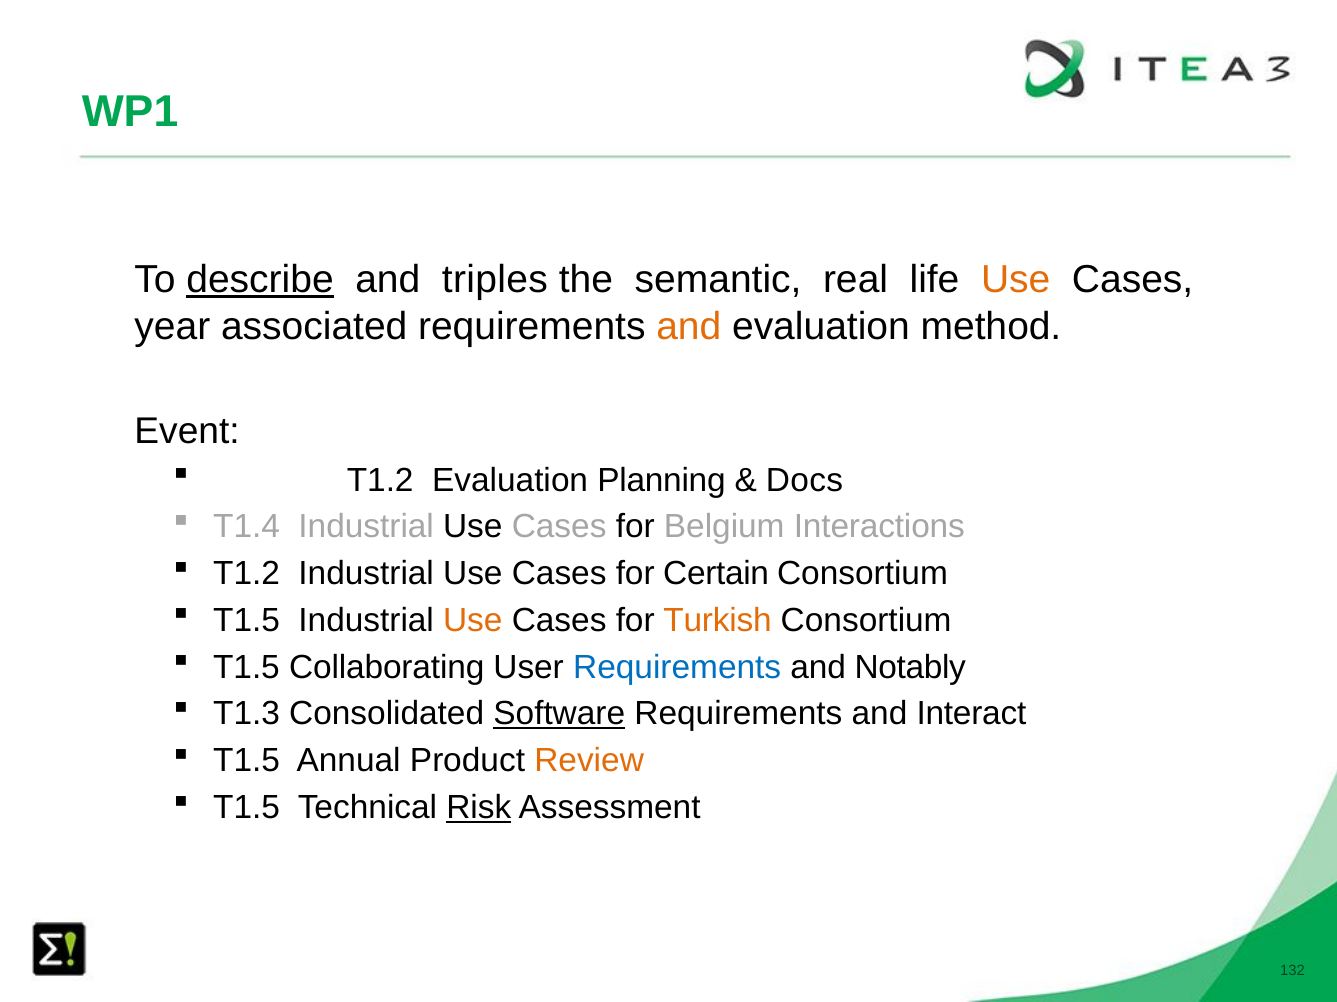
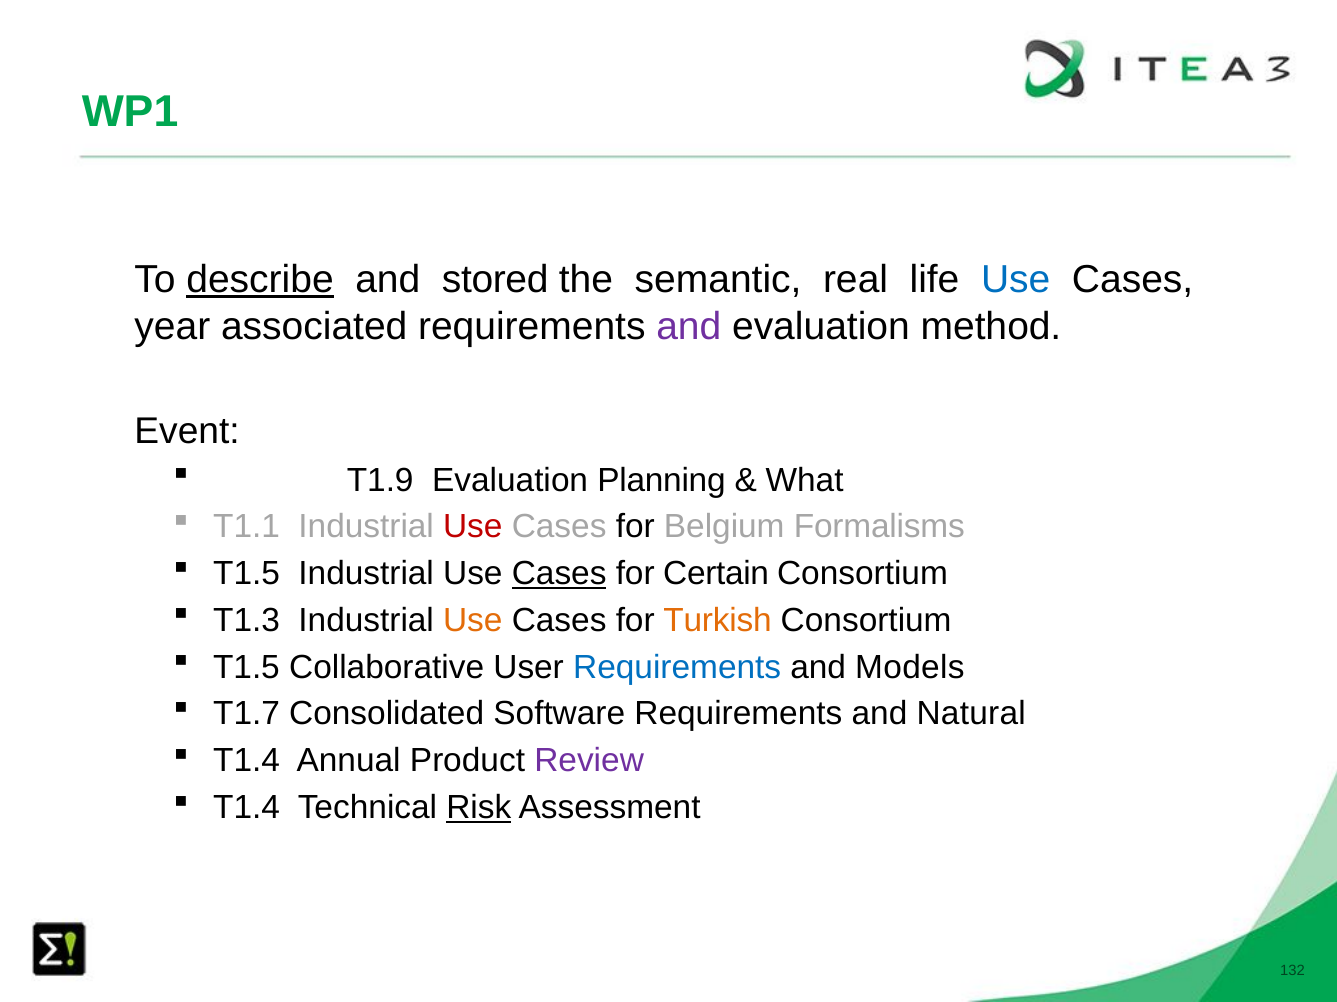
triples: triples -> stored (495, 280)
Use colour: orange -> blue (1016, 280)
and colour: orange -> purple (689, 327)
T1.2: T1.2 -> T1.9 (380, 481)
Docs: Docs -> What (805, 481)
T1.4: T1.4 -> T1.1 (247, 527)
Use colour: black -> red (473, 527)
Interactions: Interactions -> Formalisms (879, 527)
T1.2: T1.2 -> T1.5 (247, 574)
Cases underline: none -> present (559, 574)
T1.5: T1.5 -> T1.3 (247, 621)
Collaborating: Collaborating -> Collaborative (387, 668)
Notably: Notably -> Models (910, 668)
T1.3: T1.3 -> T1.7 (247, 714)
Software underline: present -> none (559, 714)
Interact: Interact -> Natural (971, 714)
T1.5: T1.5 -> T1.4 (247, 761)
Review colour: orange -> purple (589, 761)
T1.5: T1.5 -> T1.4 (247, 808)
